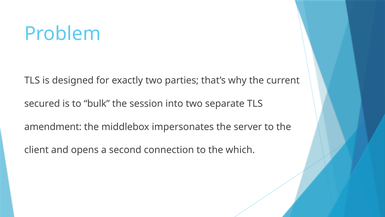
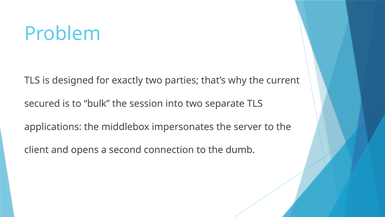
amendment: amendment -> applications (53, 127)
which: which -> dumb (240, 150)
